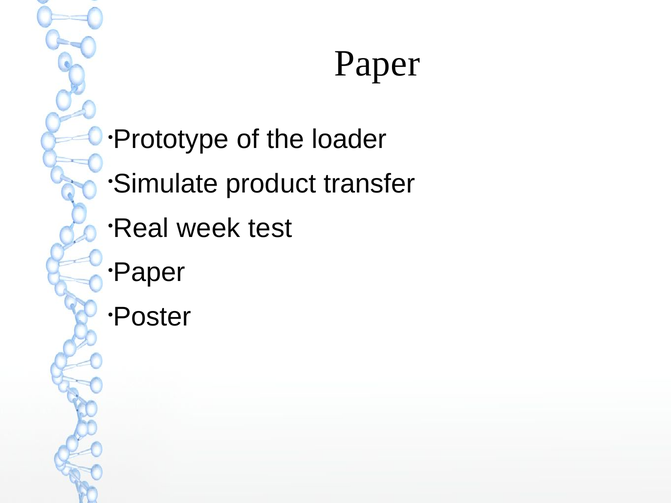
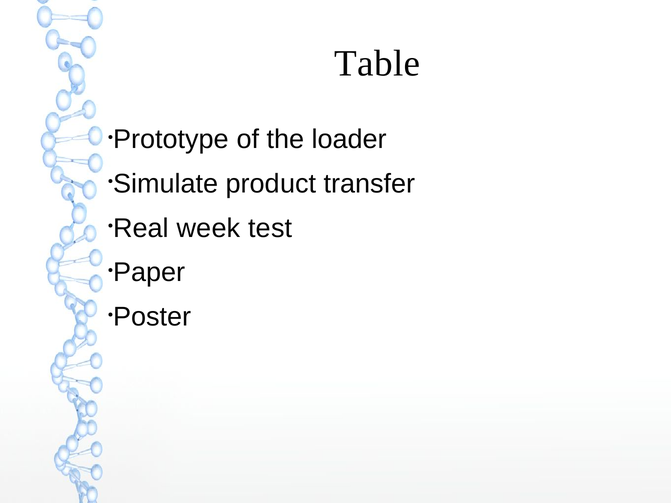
Paper: Paper -> Table (377, 63)
